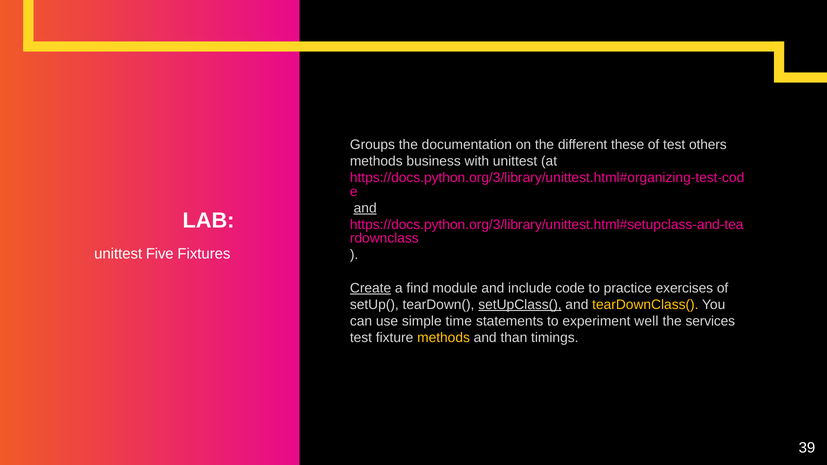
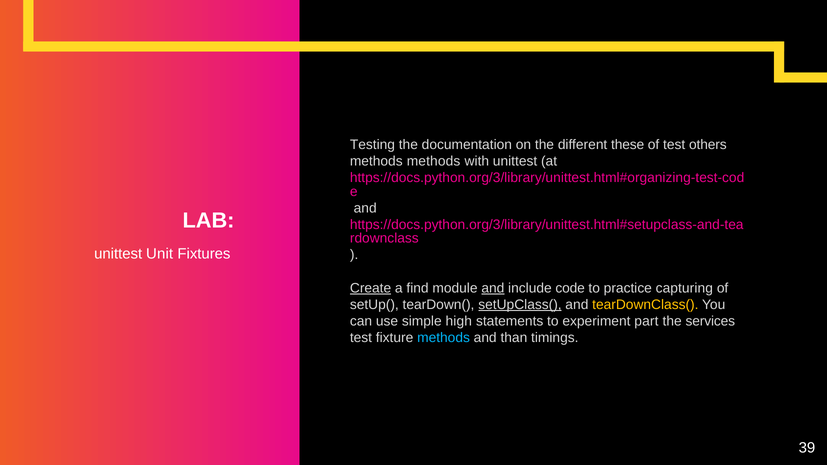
Groups: Groups -> Testing (372, 145)
methods business: business -> methods (434, 161)
and underline: present -> none (365, 208)
Five: Five -> Unit (160, 254)
and underline: none -> present (493, 288)
exercises: exercises -> capturing (684, 288)
time: time -> high (459, 321)
well: well -> part (646, 321)
methods colour: yellow -> light blue (444, 338)
